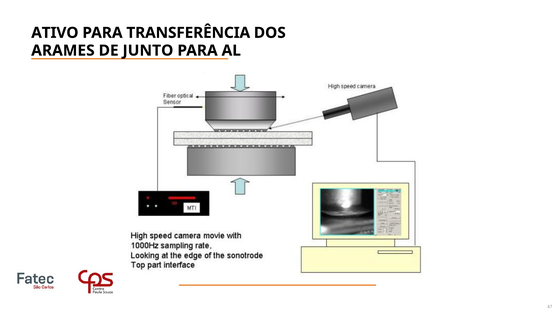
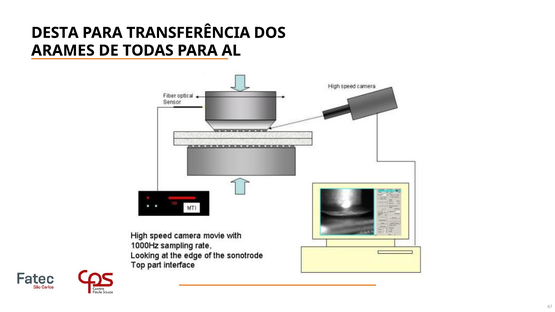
ATIVO: ATIVO -> DESTA (55, 33)
JUNTO: JUNTO -> TODAS (148, 51)
